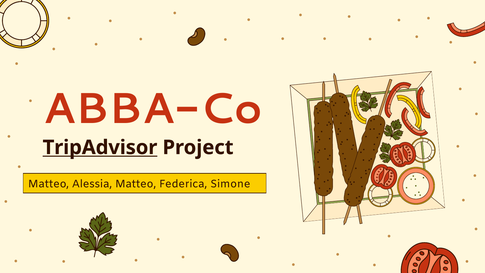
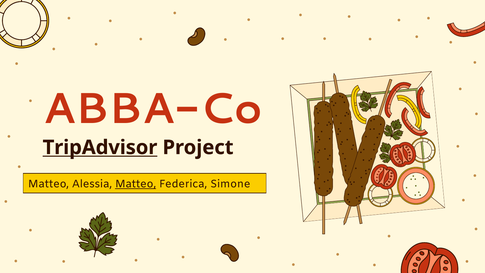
Matteo underline: none -> present (136, 184)
